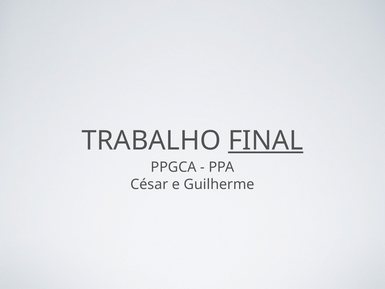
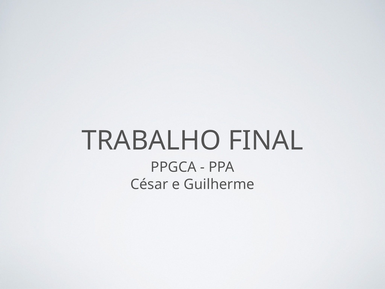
FINAL underline: present -> none (266, 141)
